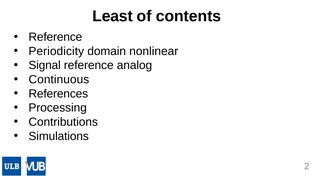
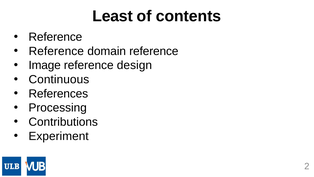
Periodicity: Periodicity -> Reference (56, 51)
domain nonlinear: nonlinear -> reference (154, 51)
Signal: Signal -> Image (45, 65)
analog: analog -> design (134, 65)
Simulations: Simulations -> Experiment (59, 136)
